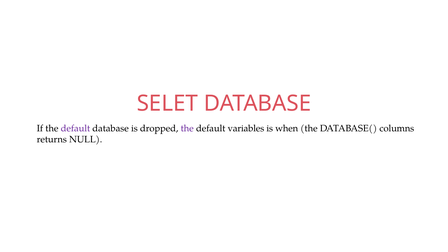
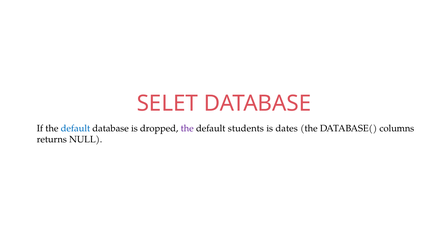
default colour: purple -> blue (75, 128)
variables: variables -> students (246, 128)
when: when -> dates (287, 128)
